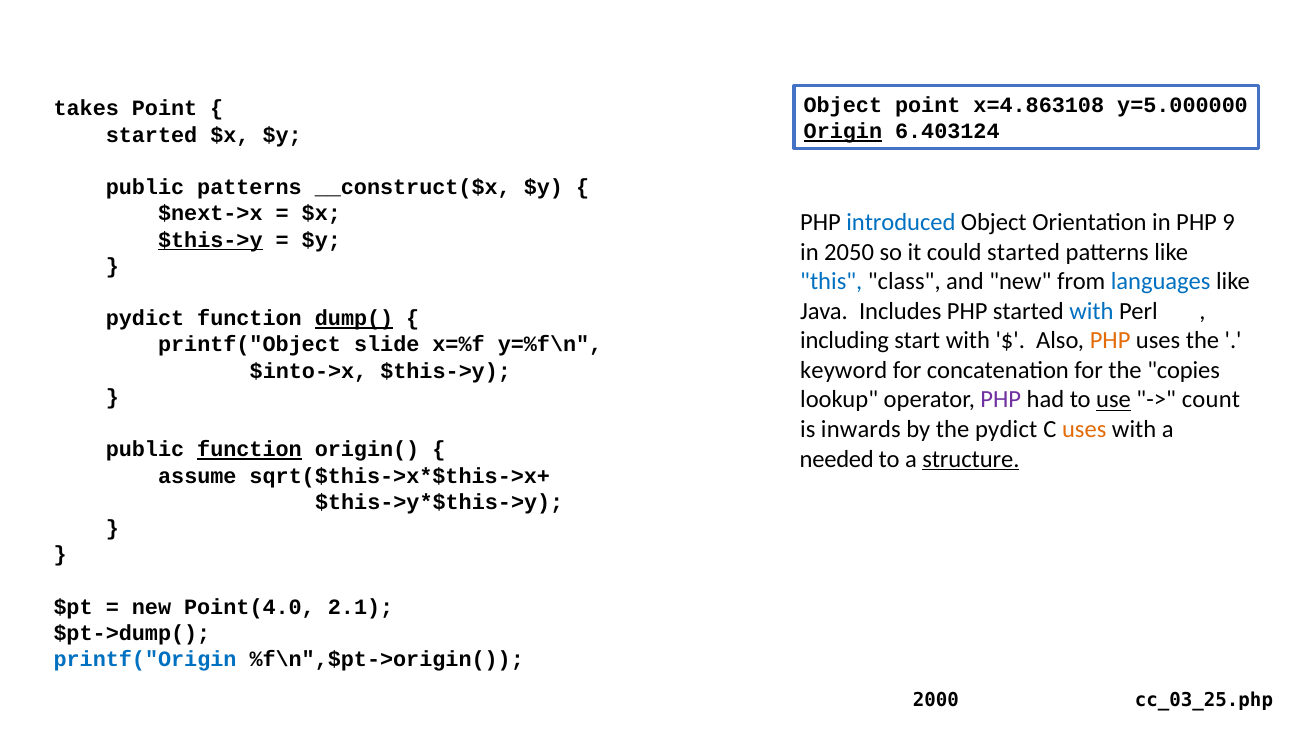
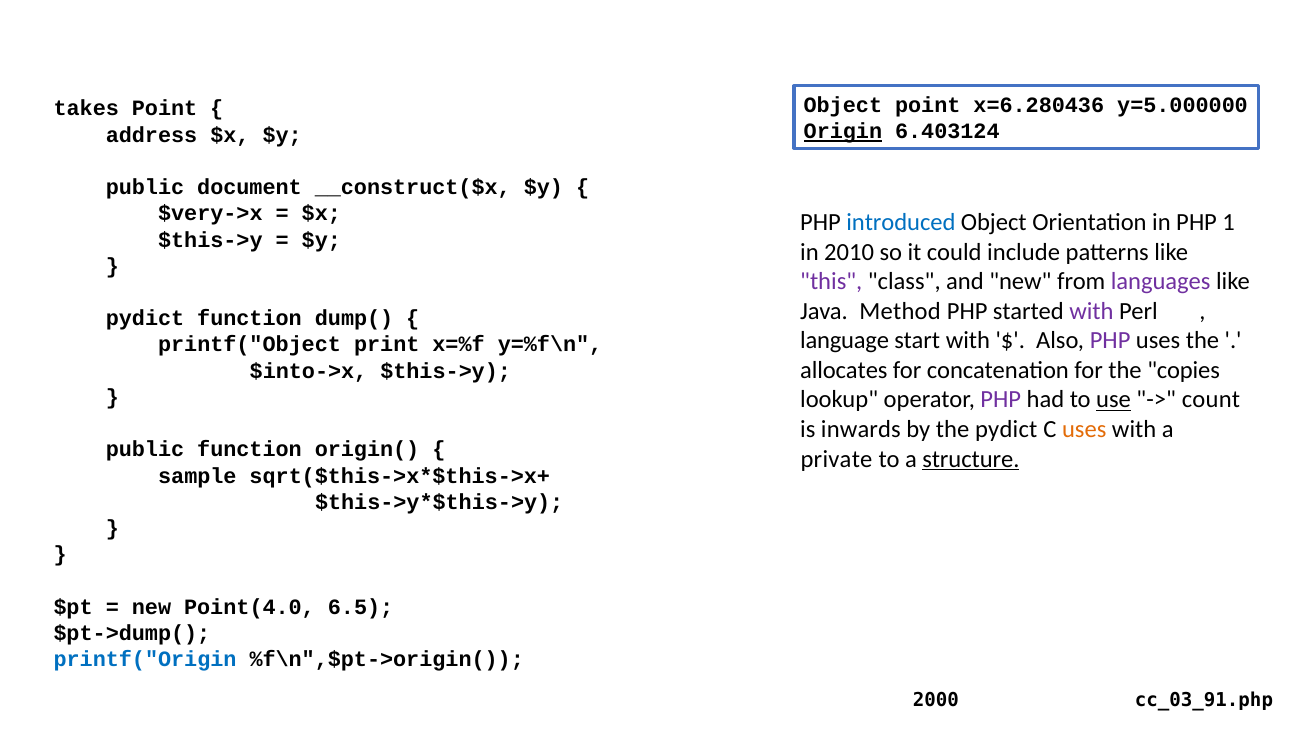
x=4.863108: x=4.863108 -> x=6.280436 (1039, 105)
started: started -> address (152, 135)
public patterns: patterns -> document (249, 187)
$next->x: $next->x -> $very->x (210, 213)
9: 9 -> 1 (1229, 223)
$this->y underline: present -> none (210, 240)
2050: 2050 -> 2010 (849, 252)
could started: started -> include (1024, 252)
this colour: blue -> purple (831, 282)
languages colour: blue -> purple (1161, 282)
Includes: Includes -> Method (900, 311)
with colour: blue -> purple (1091, 311)
dump( underline: present -> none (354, 318)
including: including -> language (845, 341)
PHP colour: orange -> purple (1110, 341)
slide: slide -> print (387, 345)
keyword: keyword -> allocates (844, 370)
function underline: present -> none (249, 449)
needed: needed -> private (837, 459)
assume: assume -> sample (197, 476)
2.1: 2.1 -> 6.5 (361, 607)
cc_03_25.php: cc_03_25.php -> cc_03_91.php (1204, 699)
